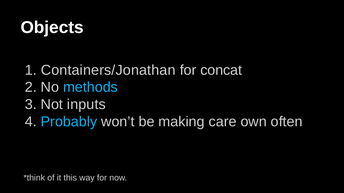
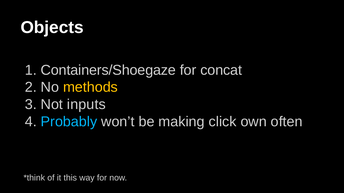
Containers/Jonathan: Containers/Jonathan -> Containers/Shoegaze (108, 70)
methods colour: light blue -> yellow (90, 87)
care: care -> click (223, 122)
